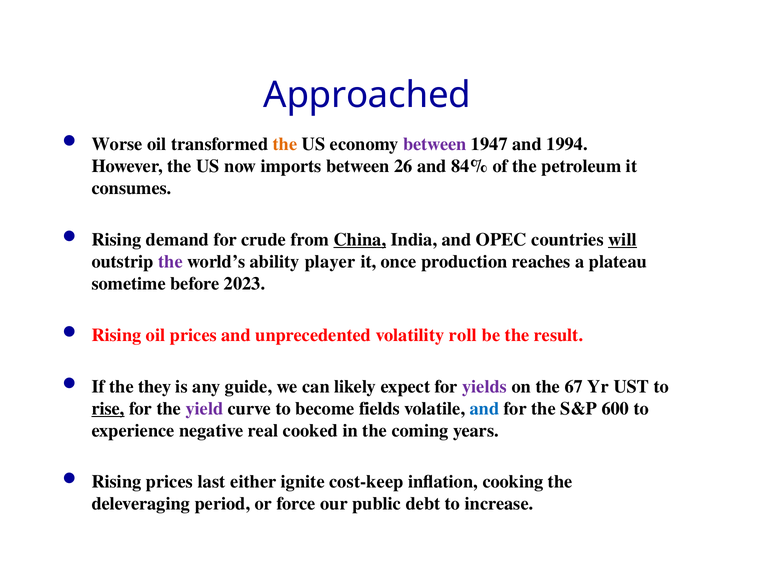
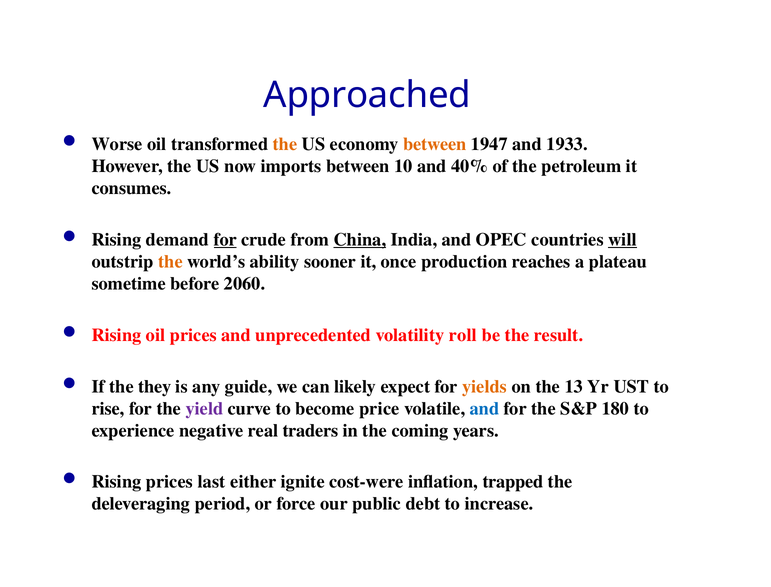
between colour: purple -> orange (435, 144)
1994: 1994 -> 1933 (567, 144)
26: 26 -> 10 (403, 167)
84%: 84% -> 40% (470, 167)
for underline: none -> present (225, 240)
the colour: purple -> orange (170, 262)
player: player -> sooner (330, 262)
2023: 2023 -> 2060 (245, 284)
yields colour: purple -> orange (485, 387)
67: 67 -> 13 (574, 387)
rise underline: present -> none (108, 409)
fields: fields -> price (379, 409)
600: 600 -> 180 (615, 409)
cooked: cooked -> traders (311, 431)
cost-keep: cost-keep -> cost-were (366, 482)
cooking: cooking -> trapped (513, 482)
